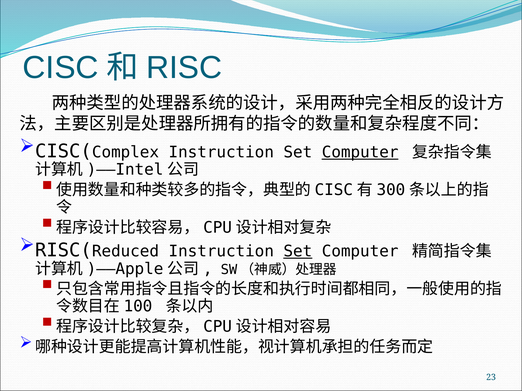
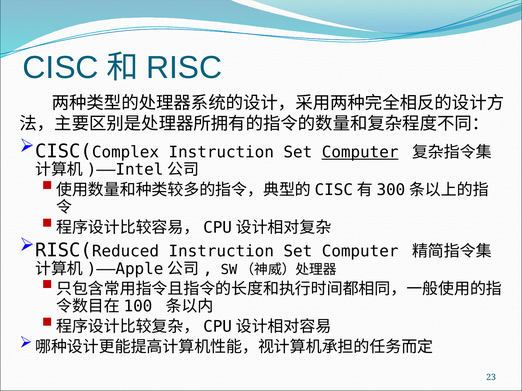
Set underline: present -> none (298, 252)
